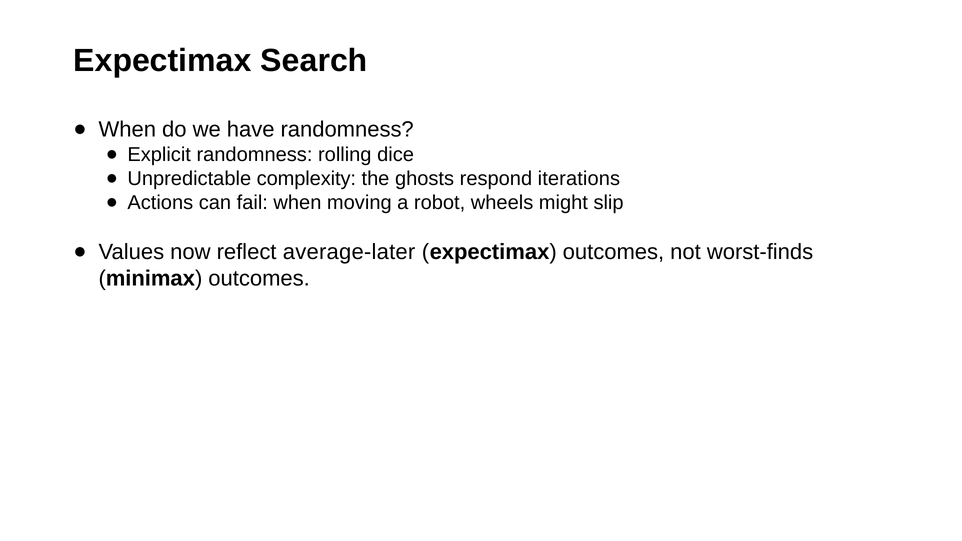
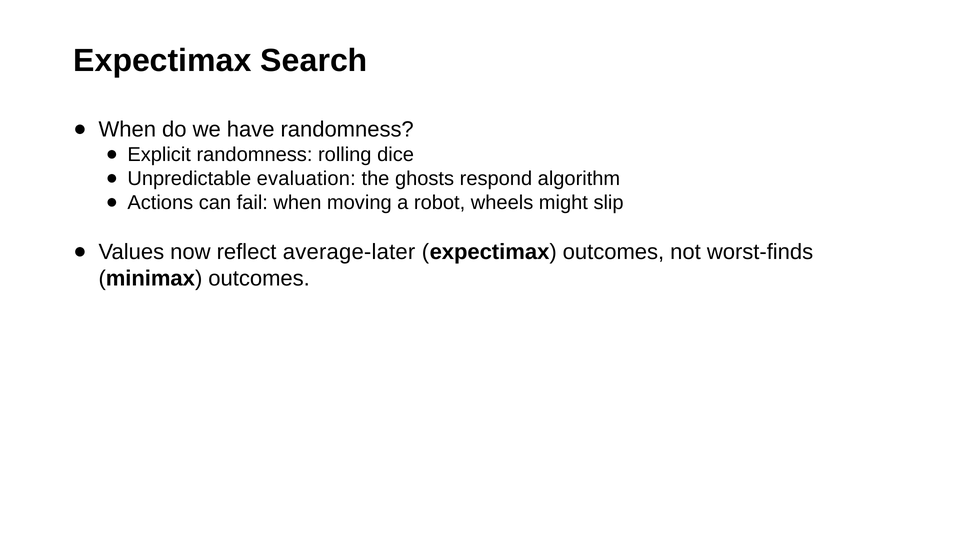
complexity: complexity -> evaluation (306, 179)
iterations: iterations -> algorithm (579, 179)
